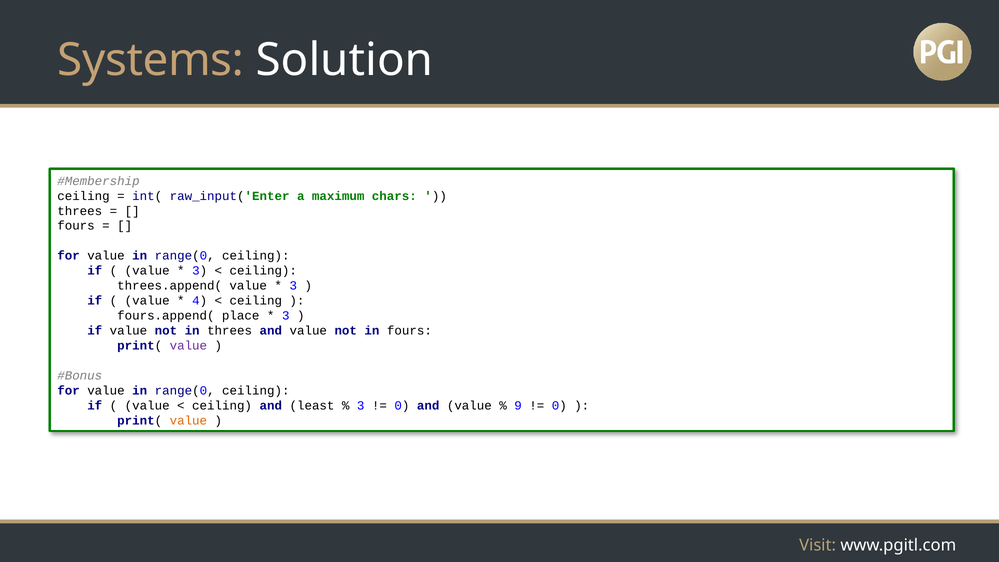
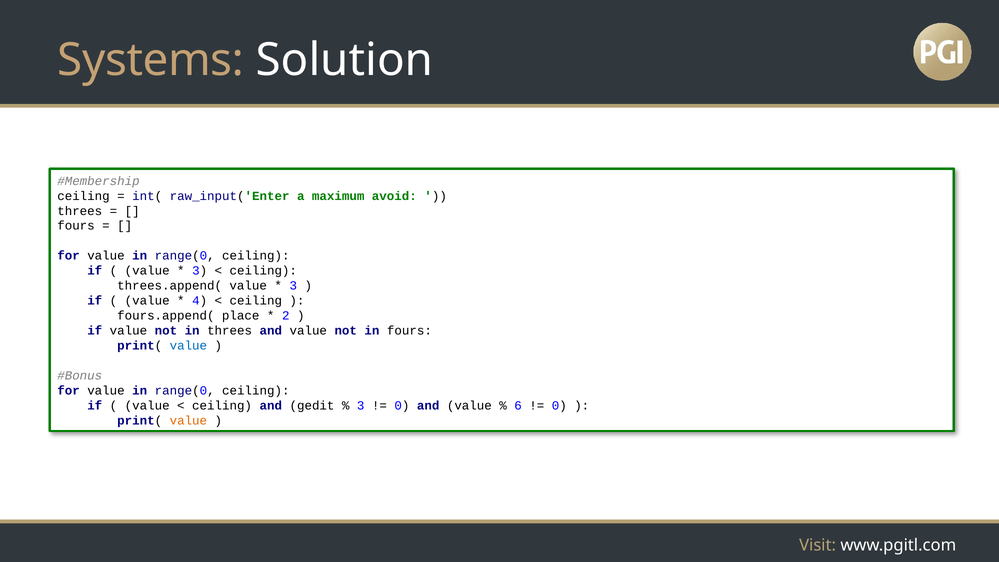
chars: chars -> avoid (394, 196)
3: 3 -> 2 (286, 316)
value colour: purple -> blue (188, 346)
least: least -> gedit (312, 406)
9: 9 -> 6 (518, 406)
